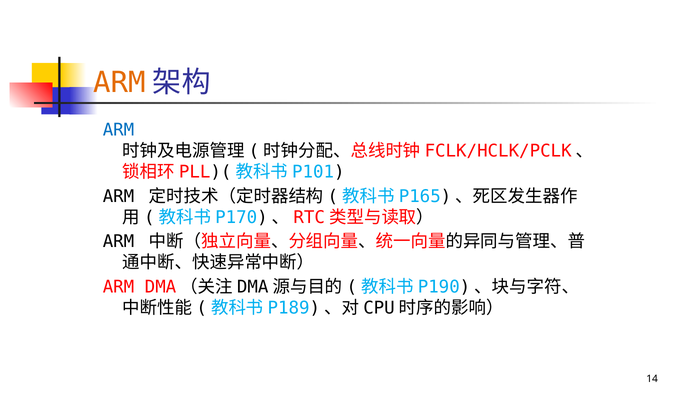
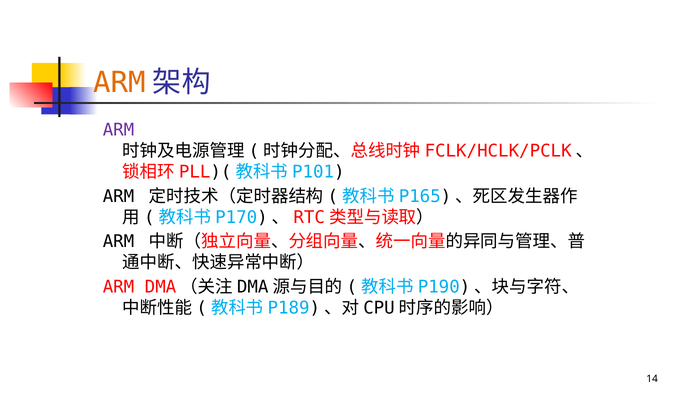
ARM colour: blue -> purple (119, 130)
